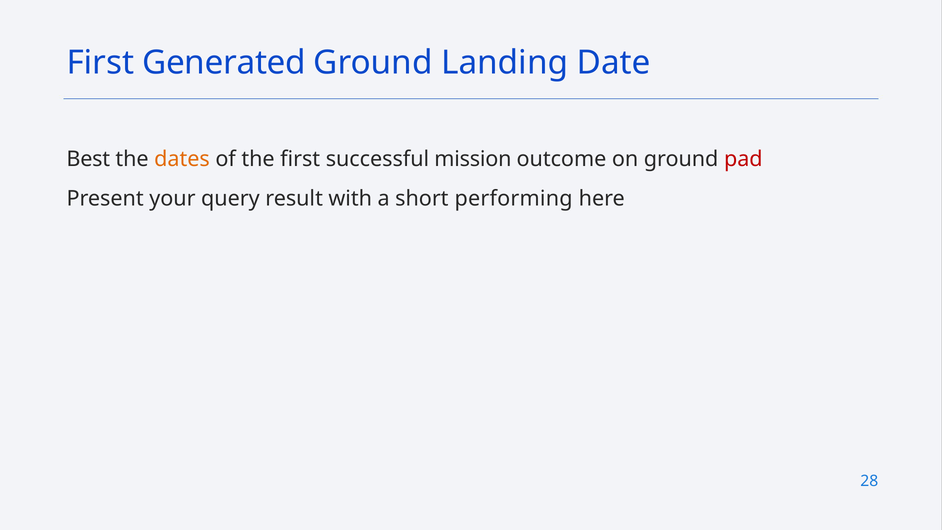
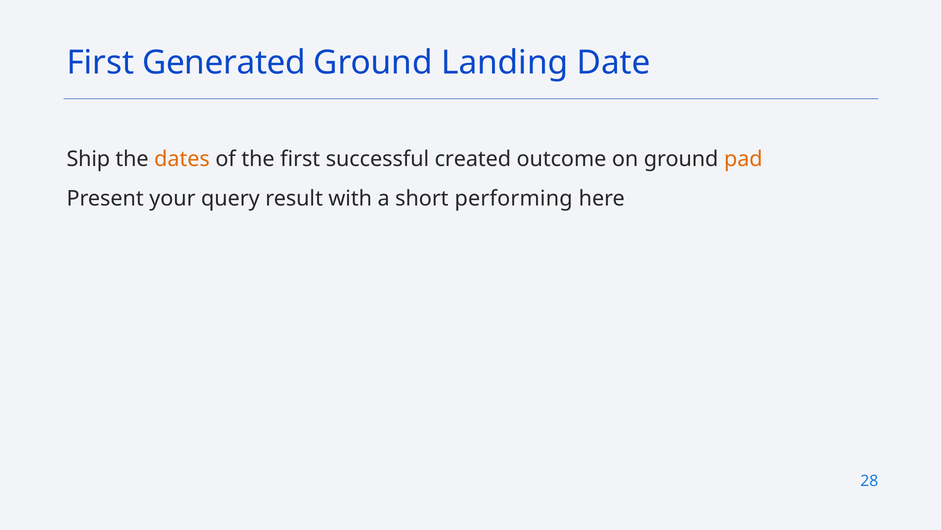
Best: Best -> Ship (88, 159)
mission: mission -> created (473, 159)
pad colour: red -> orange (743, 159)
